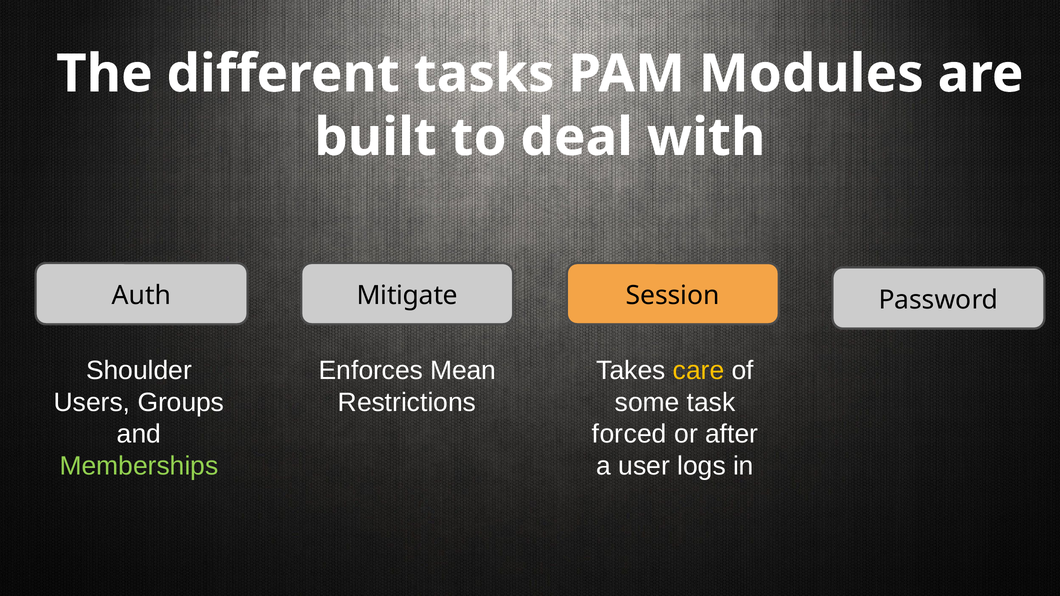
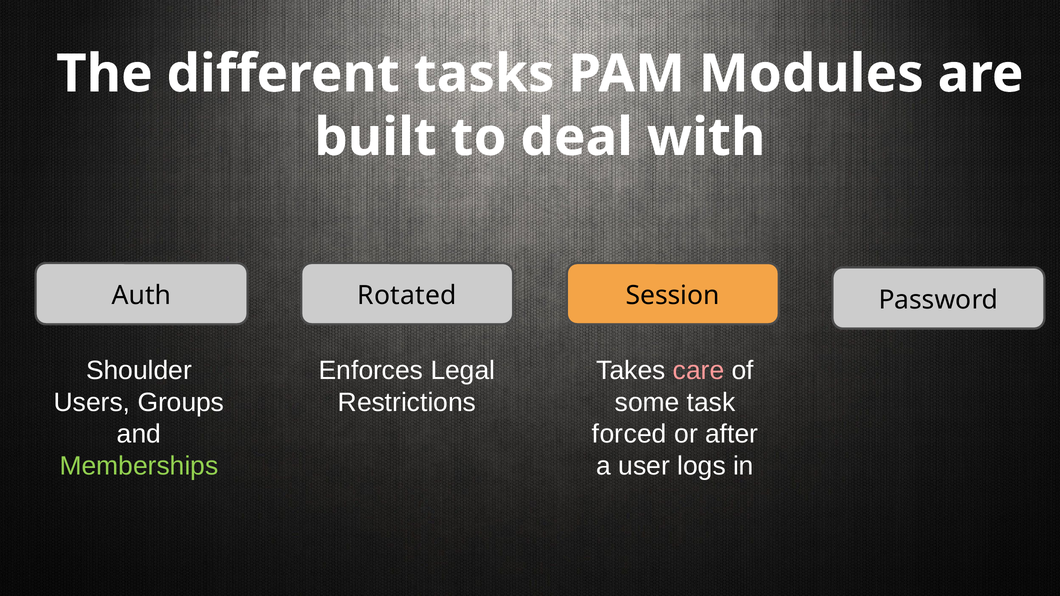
Mitigate: Mitigate -> Rotated (407, 296)
Mean: Mean -> Legal (463, 371)
care colour: yellow -> pink (699, 371)
